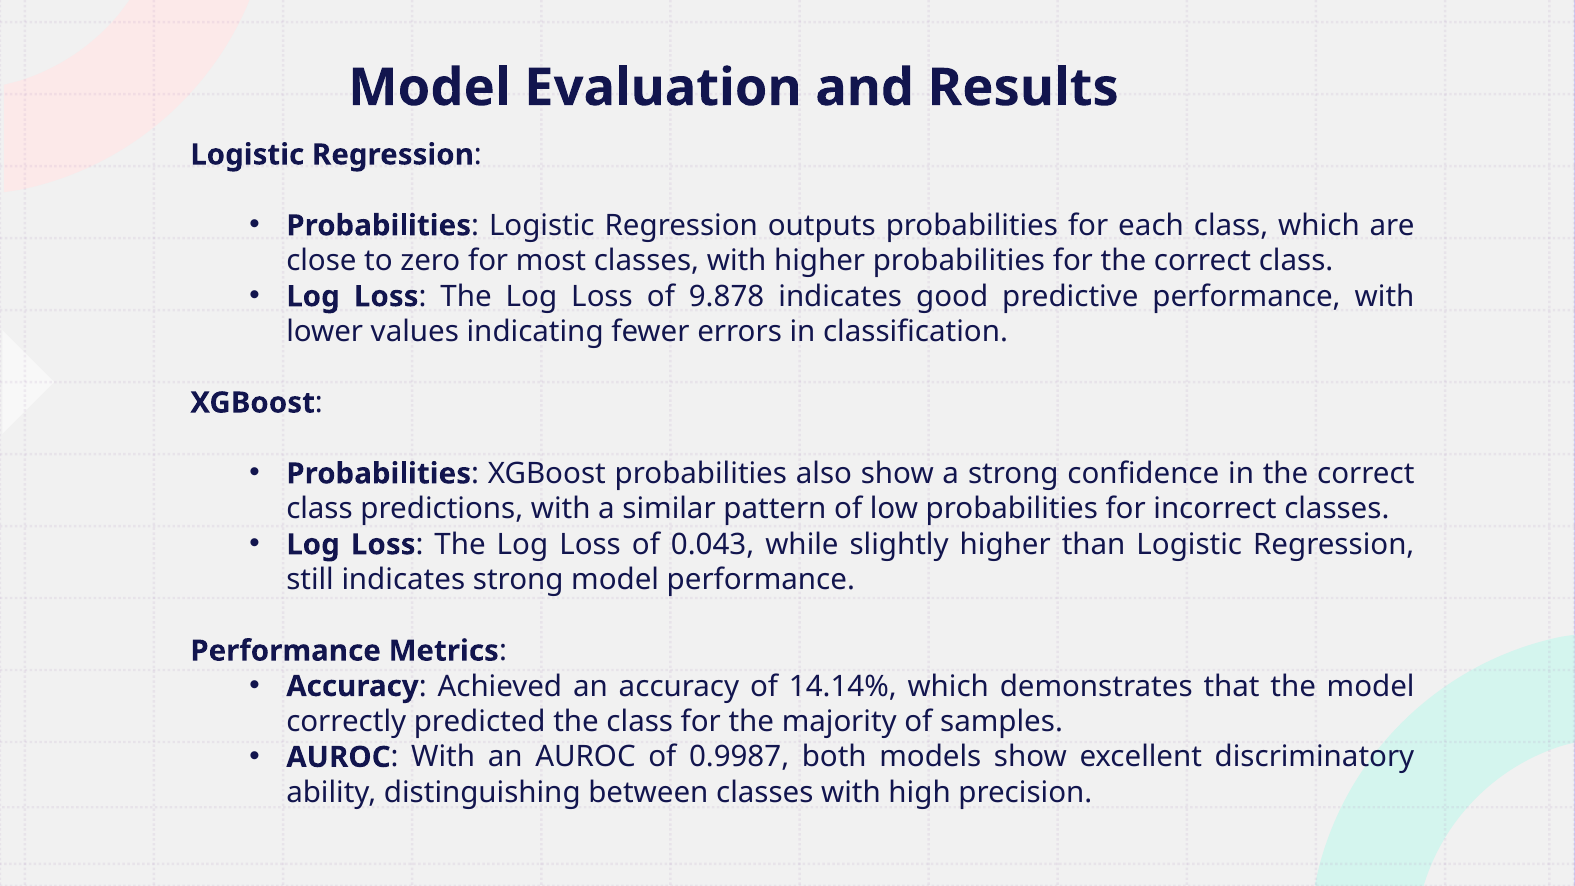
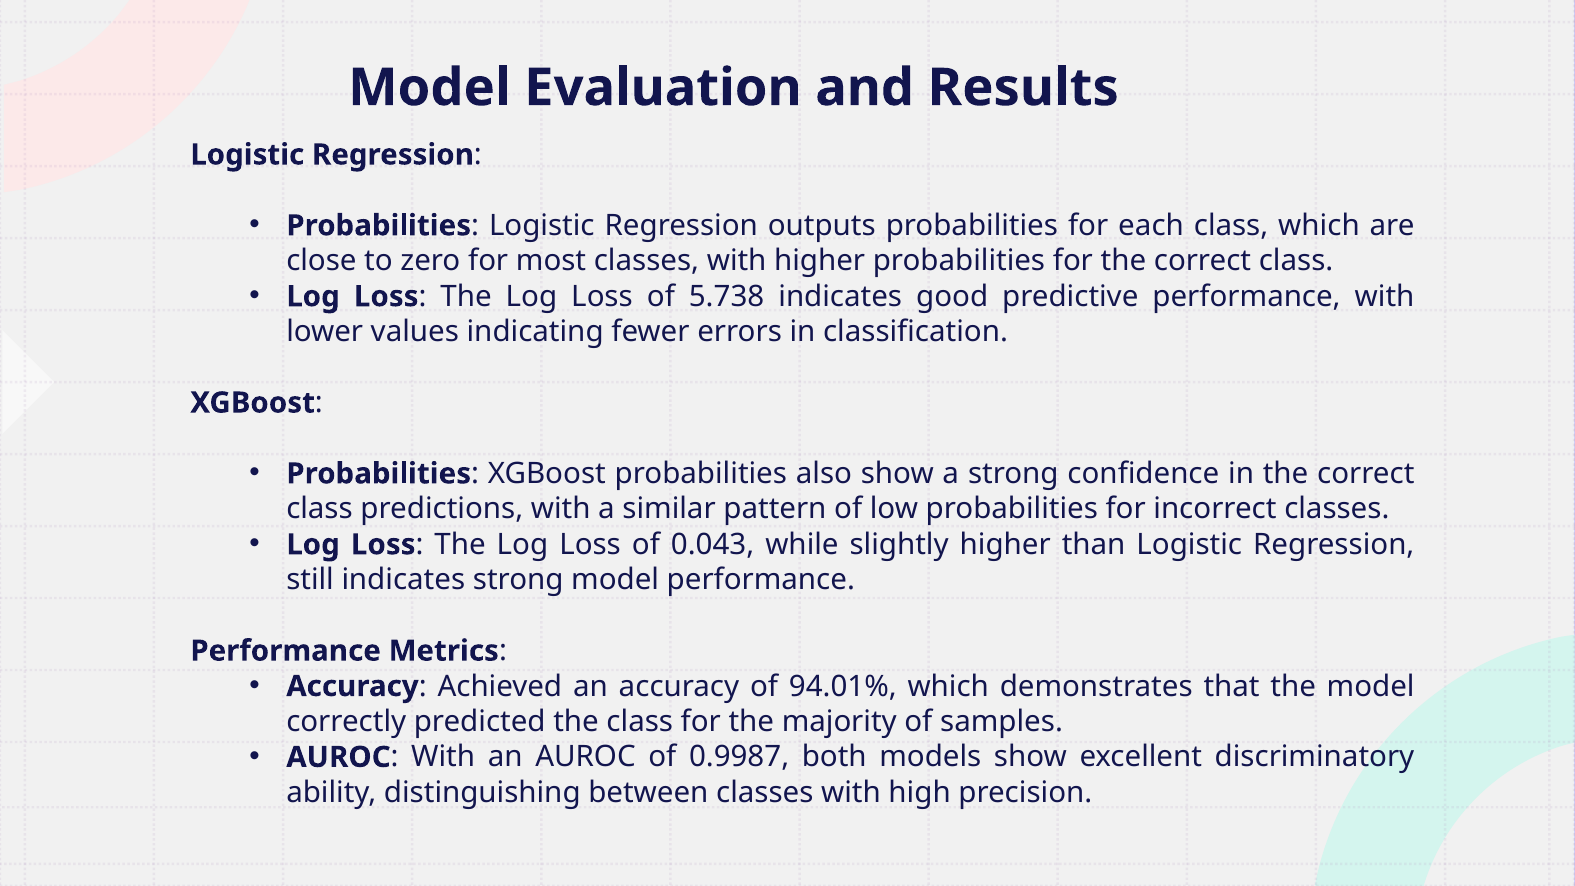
9.878: 9.878 -> 5.738 (727, 296)
14.14%: 14.14% -> 94.01% (843, 686)
